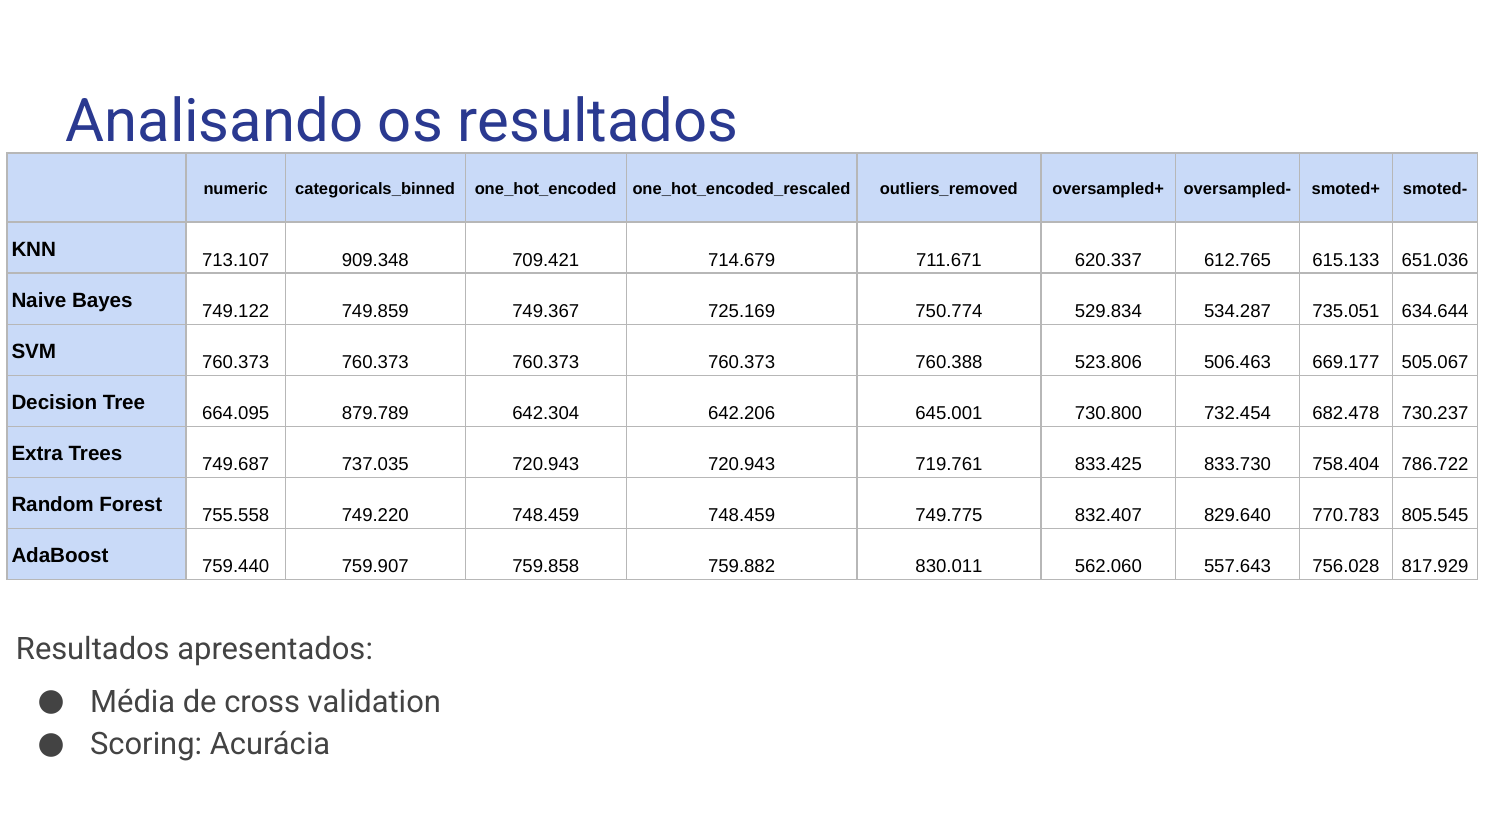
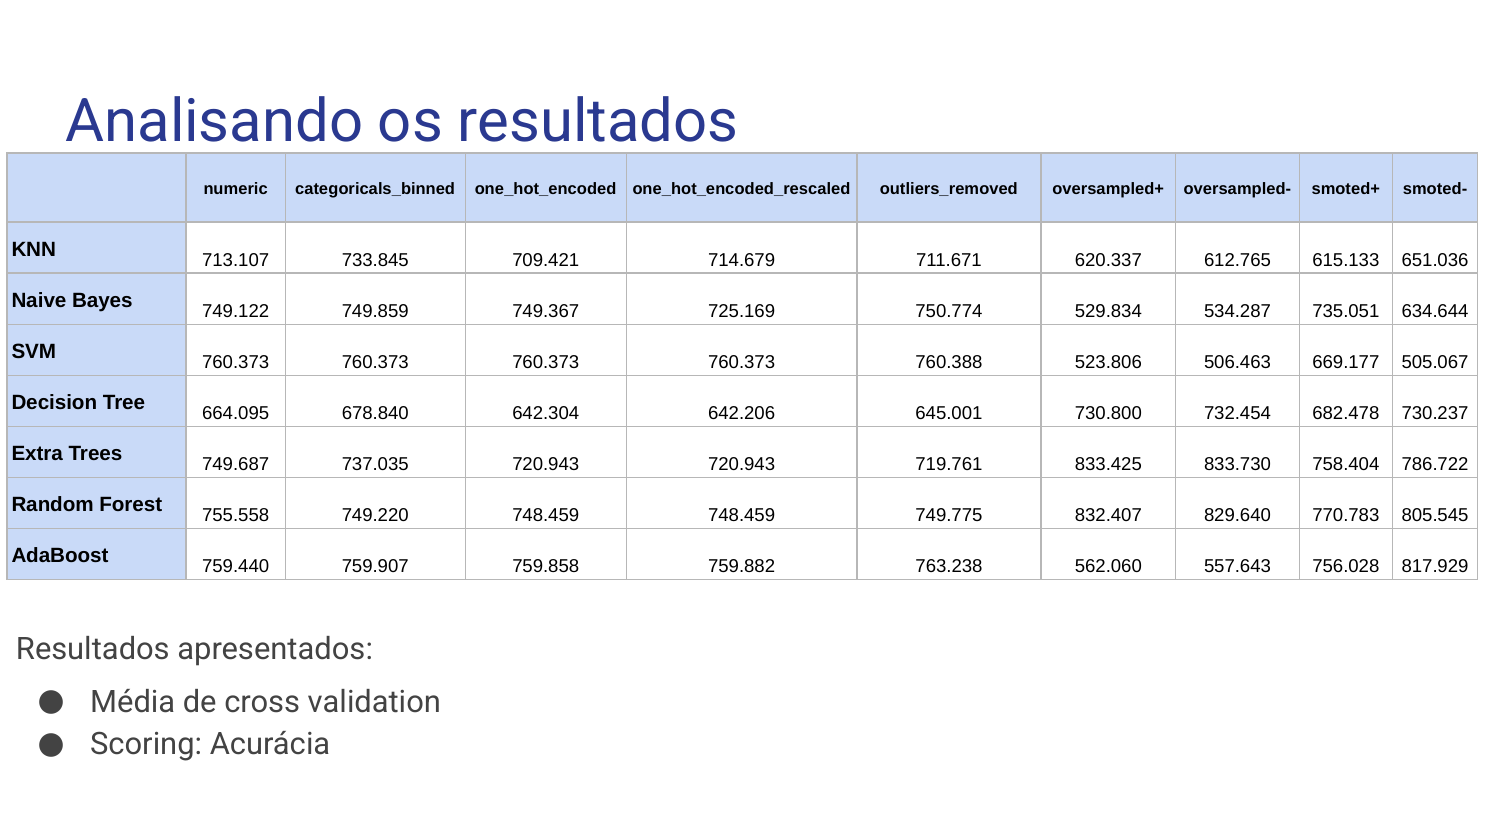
909.348: 909.348 -> 733.845 (375, 260)
879.789: 879.789 -> 678.840 (375, 413)
830.011: 830.011 -> 763.238 (949, 567)
